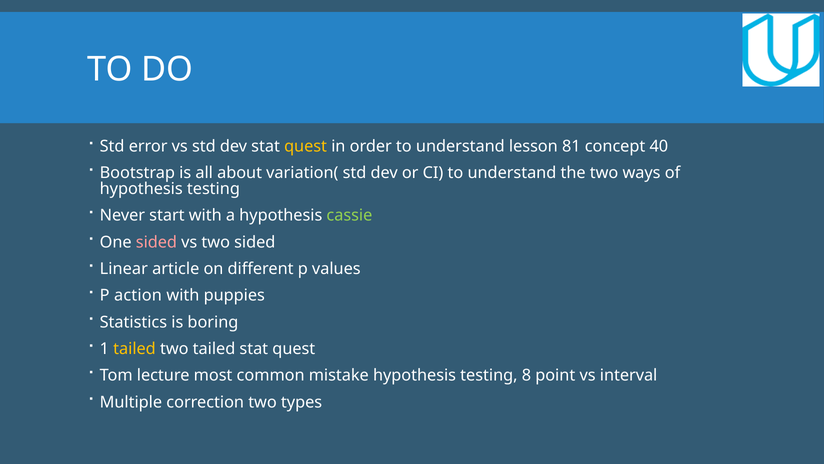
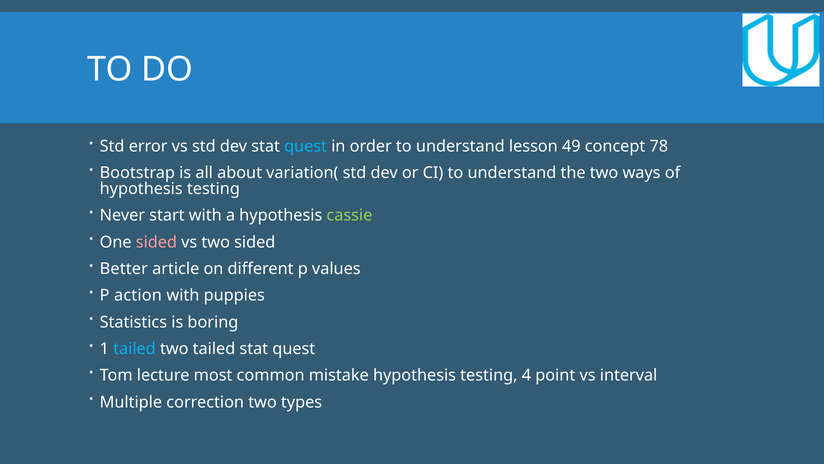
quest colour: yellow -> light blue (306, 146)
81: 81 -> 49 (571, 146)
40: 40 -> 78 (659, 146)
Linear: Linear -> Better (124, 269)
tailed colour: yellow -> light blue (134, 348)
8: 8 -> 4 (526, 375)
